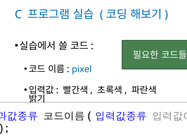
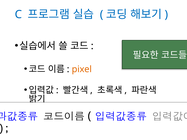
pixel colour: blue -> orange (82, 69)
